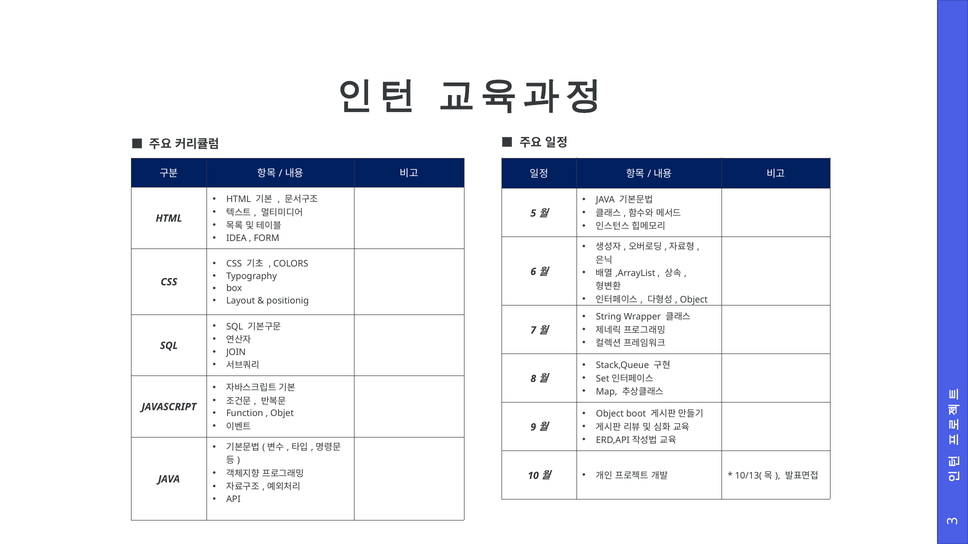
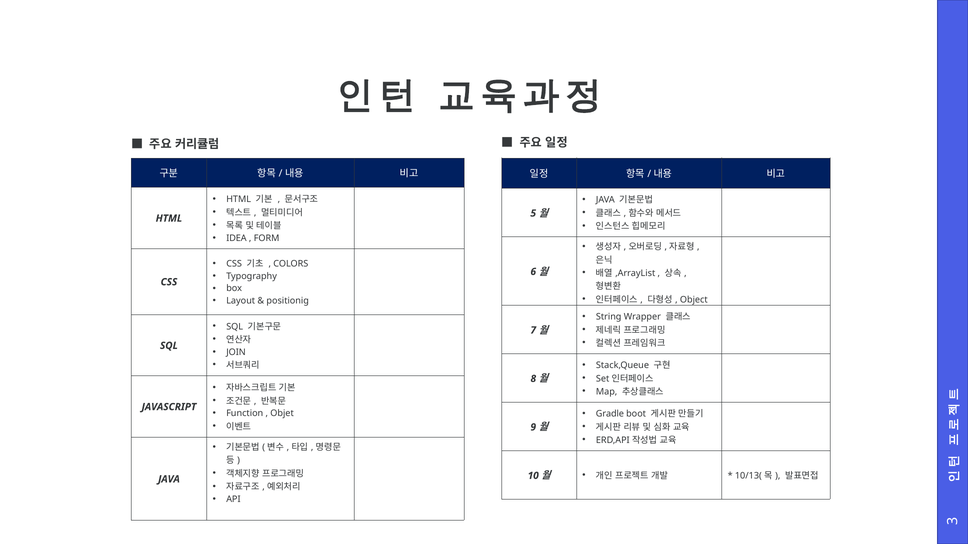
Object: Object -> Gradle (610, 414)
